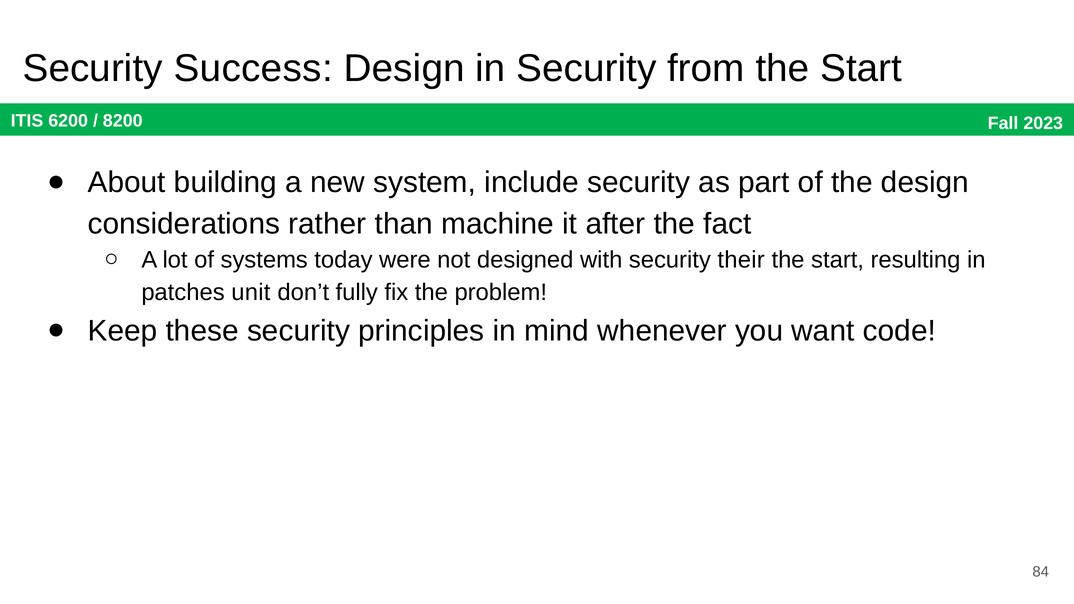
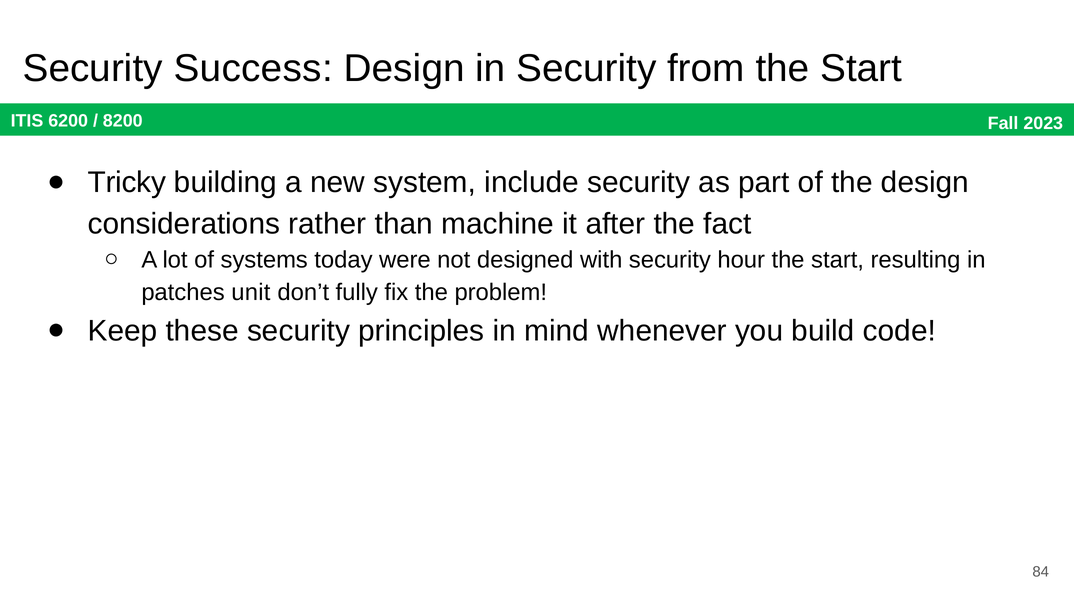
About: About -> Tricky (127, 183)
their: their -> hour (741, 260)
want: want -> build (823, 331)
